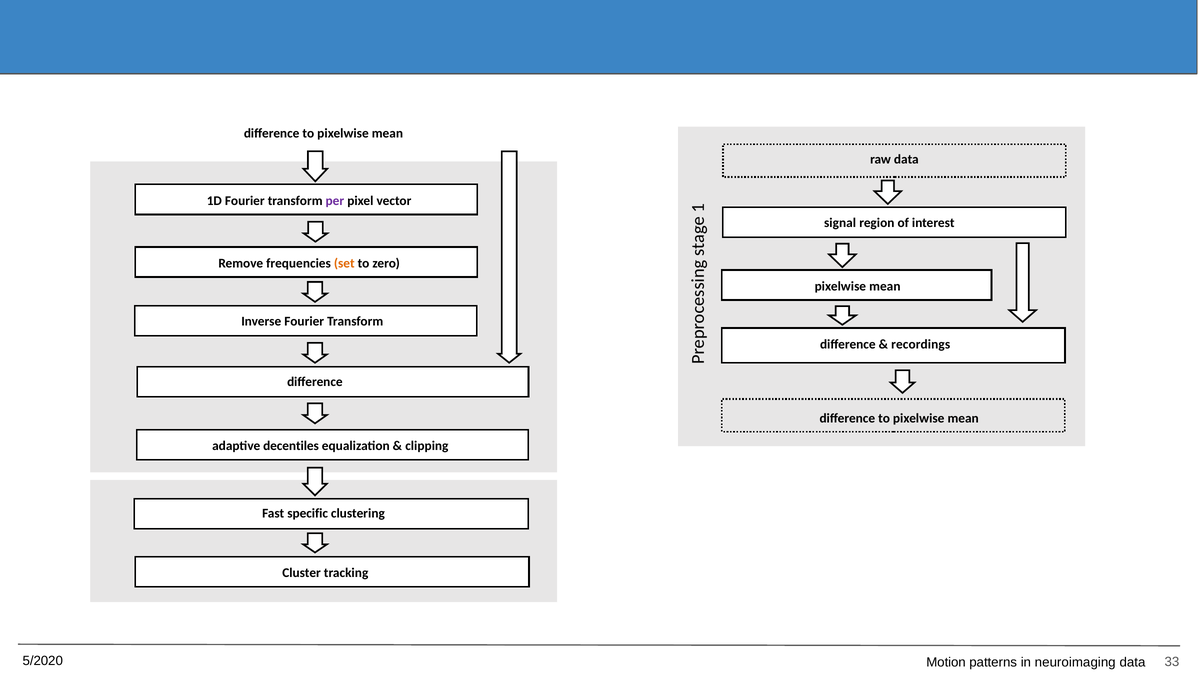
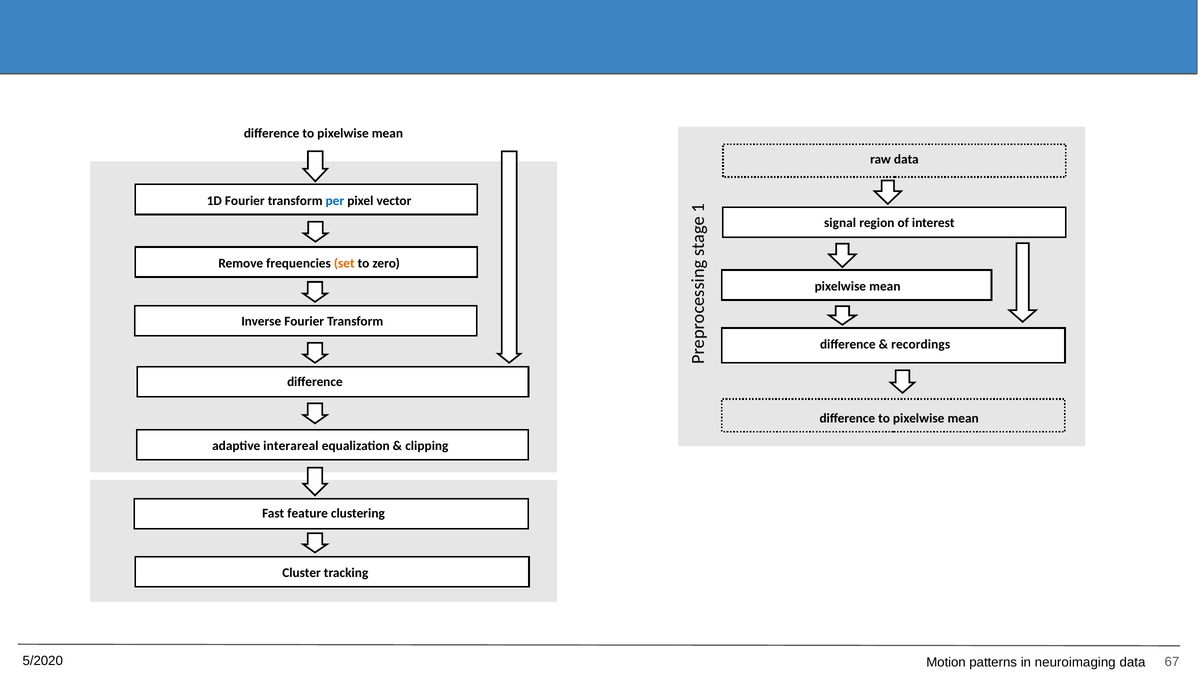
per colour: purple -> blue (335, 201)
decentiles: decentiles -> interareal (291, 446)
specific: specific -> feature (308, 513)
33: 33 -> 67 (1172, 662)
